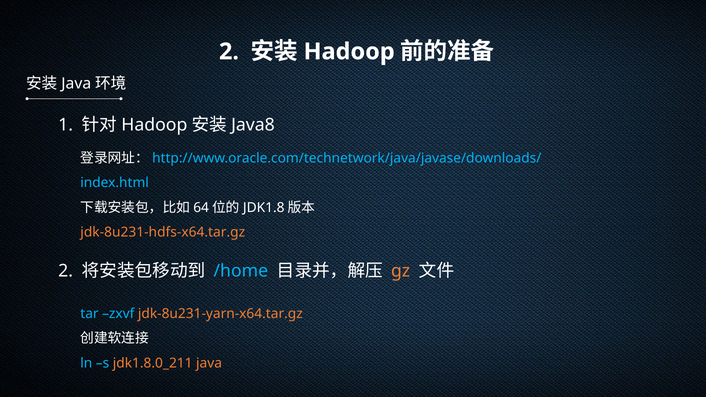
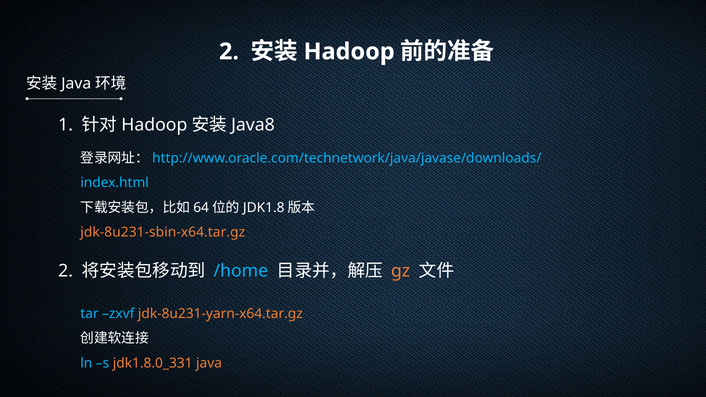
jdk-8u231-hdfs-x64.tar.gz: jdk-8u231-hdfs-x64.tar.gz -> jdk-8u231-sbin-x64.tar.gz (163, 232)
jdk1.8.0_211: jdk1.8.0_211 -> jdk1.8.0_331 (153, 363)
